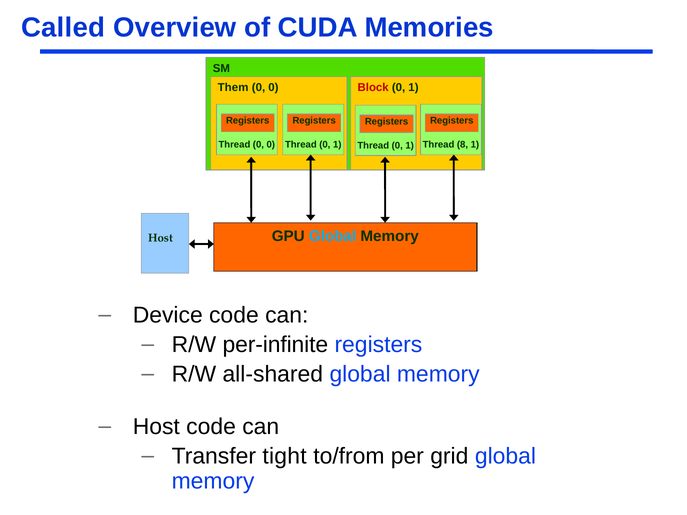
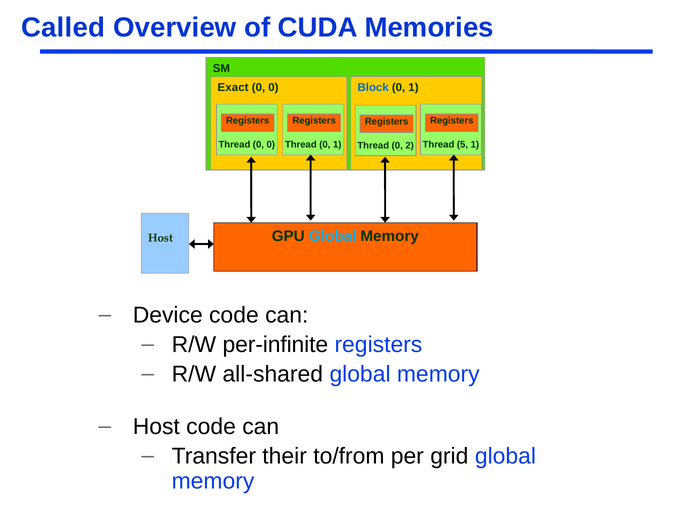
Block colour: red -> blue (373, 88)
Them: Them -> Exact (233, 88)
8: 8 -> 5 (462, 145)
1: 1 -> 2 (410, 146)
tight: tight -> their (285, 456)
